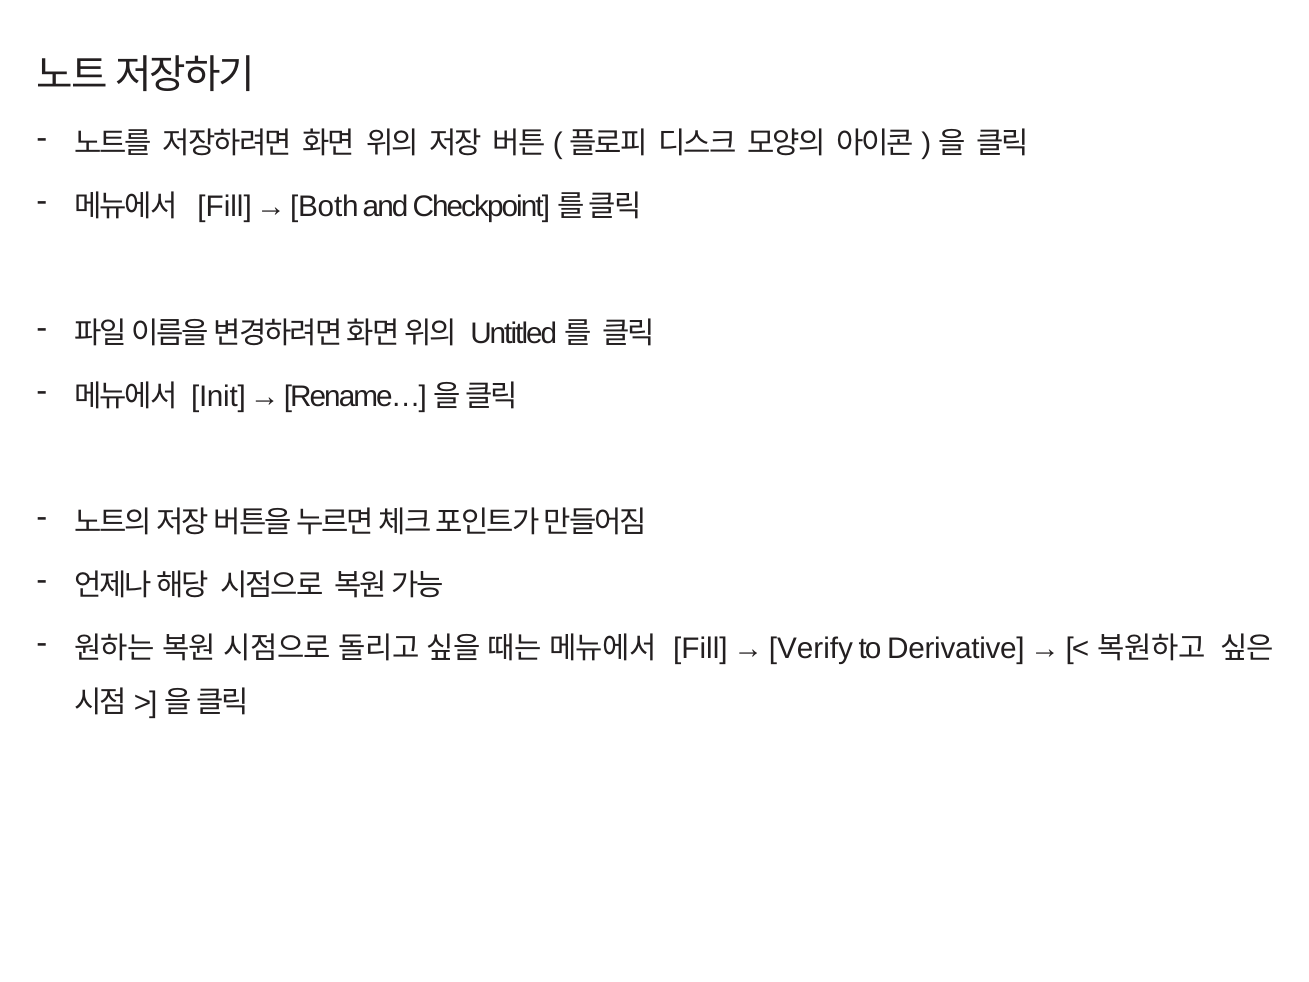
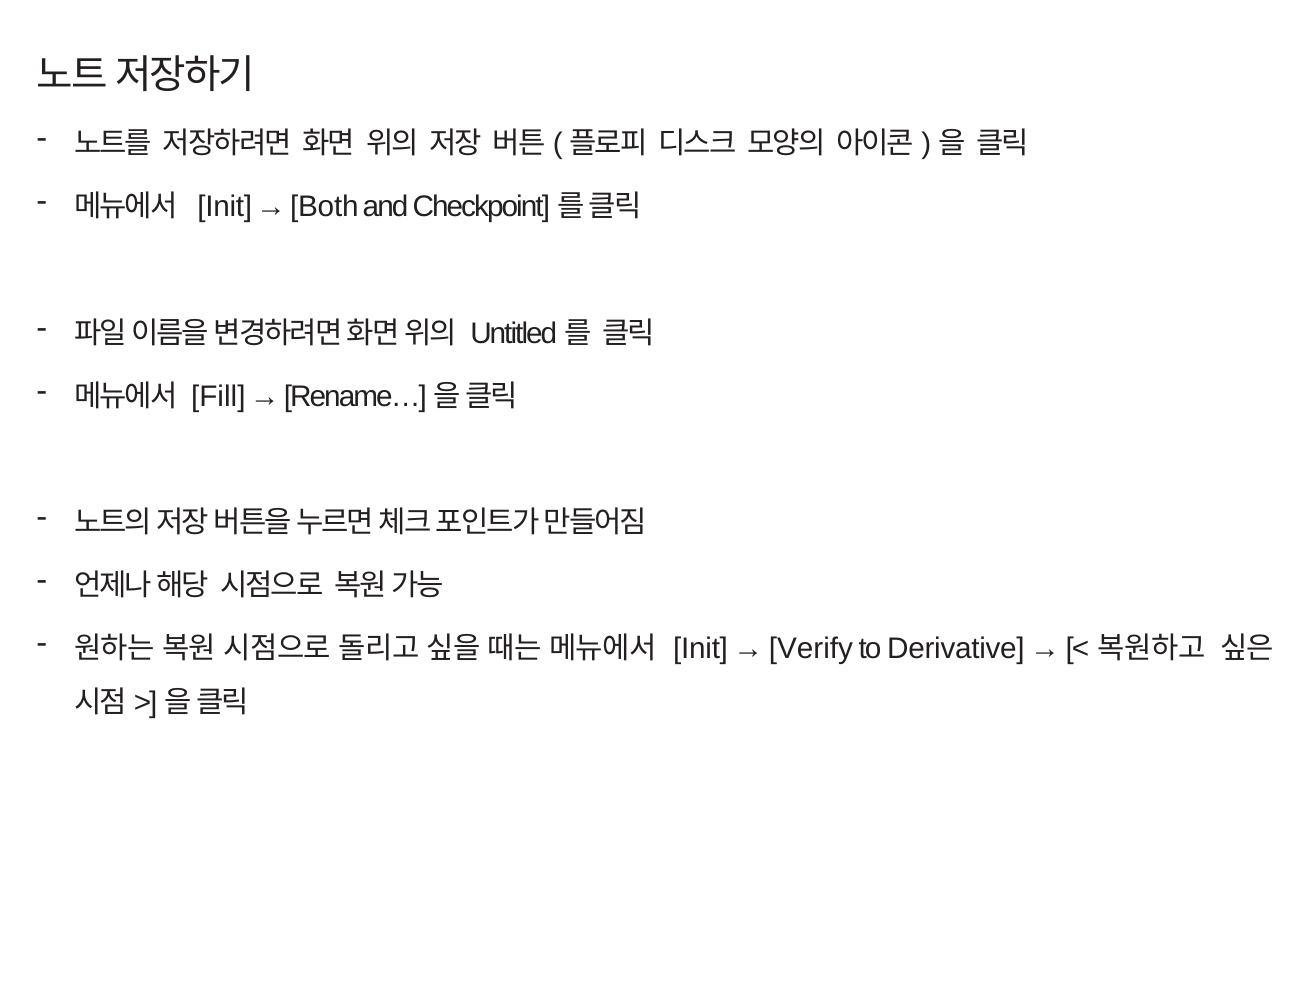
Fill: Fill -> Init (225, 207)
Init: Init -> Fill (218, 396)
Fill: Fill -> Init (701, 649)
